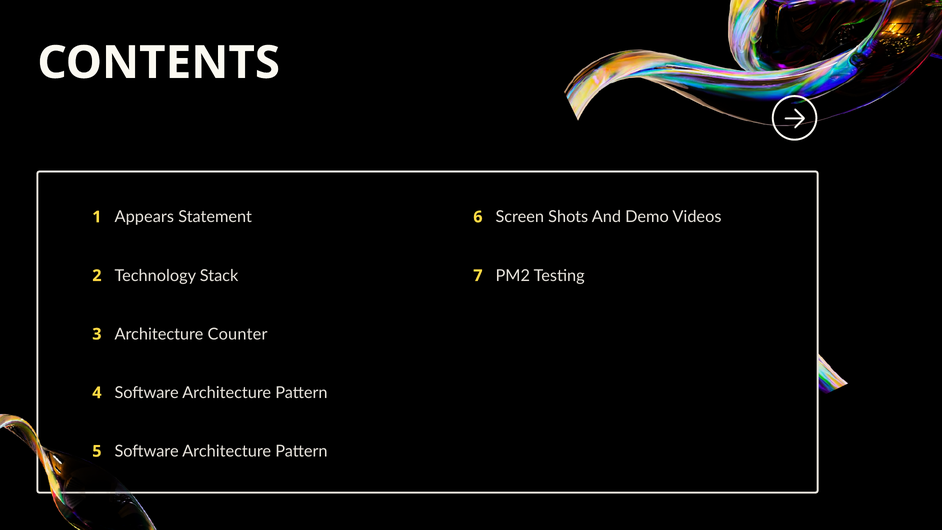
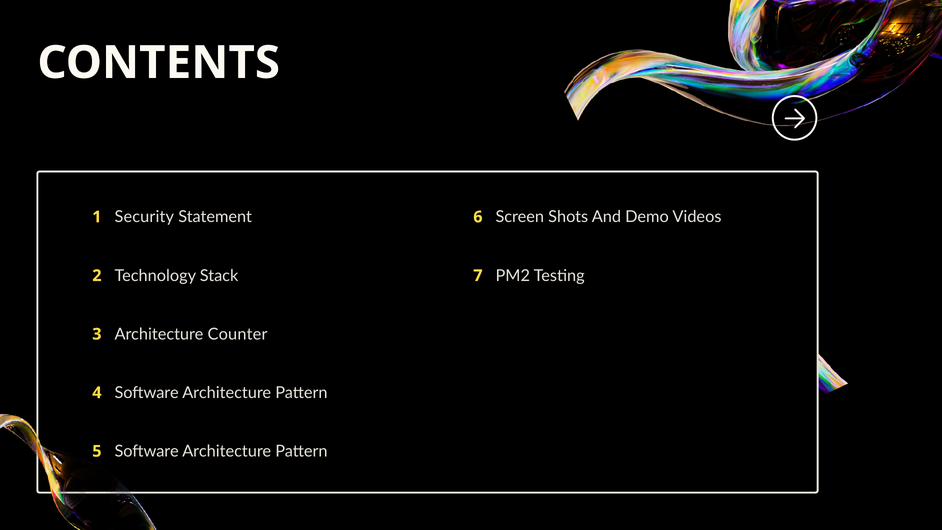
Appears: Appears -> Security (144, 217)
